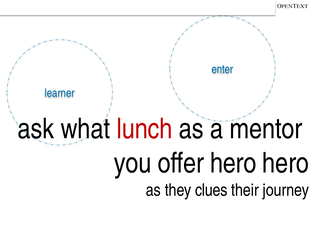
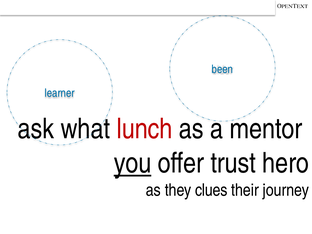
enter: enter -> been (222, 69)
you underline: none -> present (133, 163)
offer hero: hero -> trust (233, 163)
